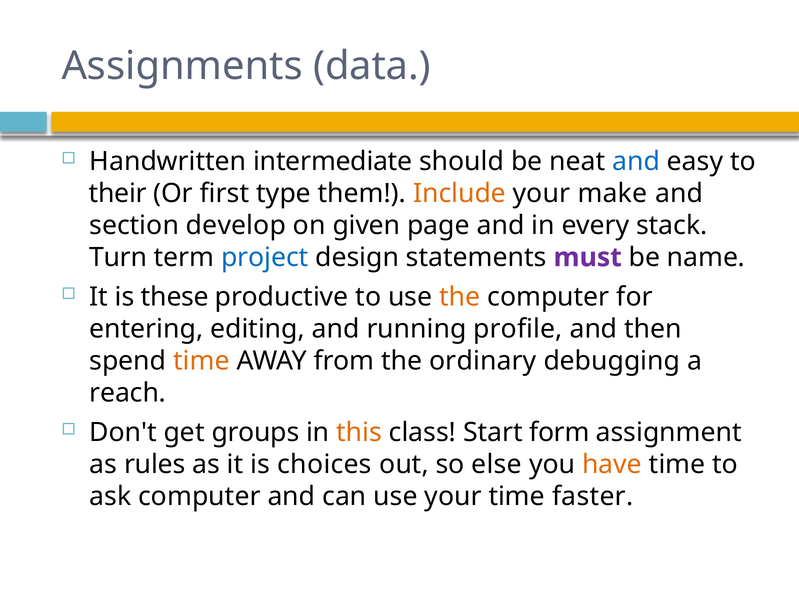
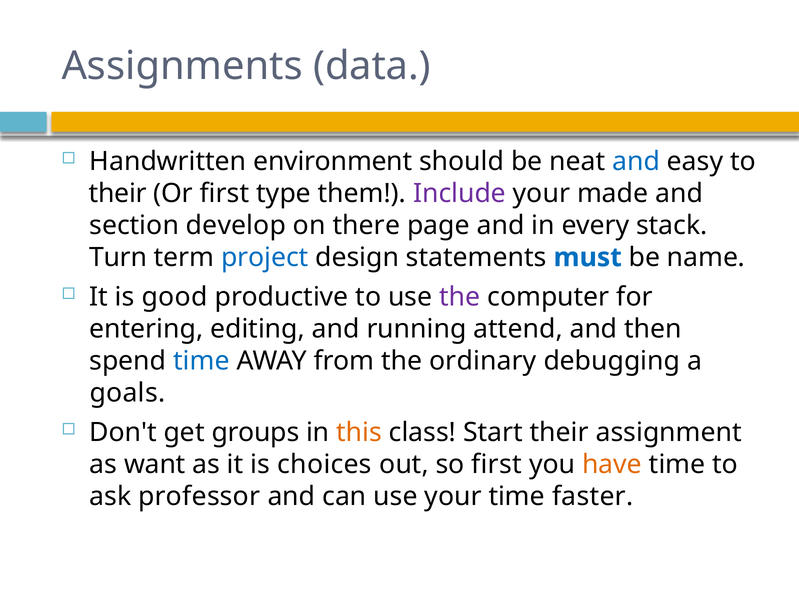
intermediate: intermediate -> environment (333, 162)
Include colour: orange -> purple (460, 194)
make: make -> made (613, 194)
given: given -> there (366, 226)
must colour: purple -> blue (588, 258)
these: these -> good (175, 297)
the colour: orange -> purple (460, 297)
profile: profile -> attend (518, 329)
time colour: orange -> blue (201, 361)
reach: reach -> goals (128, 393)
Start form: form -> their (559, 433)
rules: rules -> want (155, 465)
so else: else -> first (497, 465)
ask computer: computer -> professor (199, 497)
